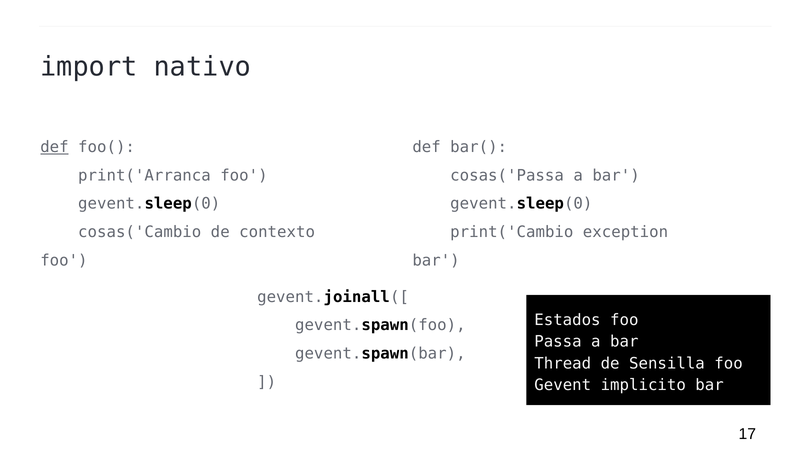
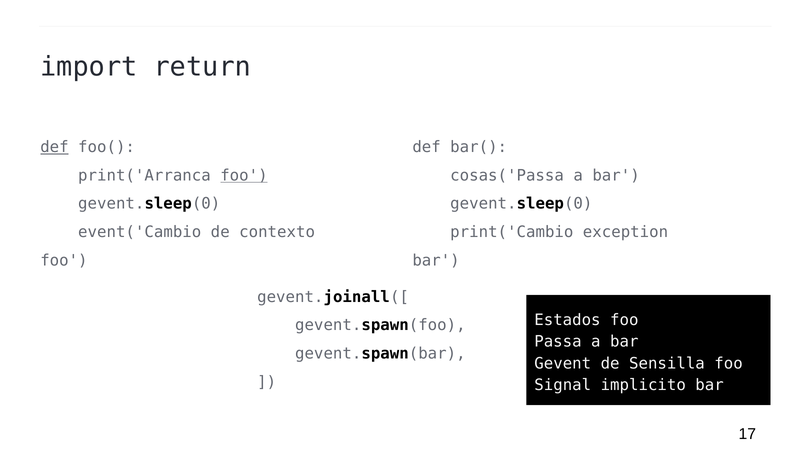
nativo: nativo -> return (202, 67)
foo underline: none -> present (244, 175)
cosas('Cambio: cosas('Cambio -> event('Cambio (140, 232)
Thread: Thread -> Gevent (563, 363)
Gevent: Gevent -> Signal (563, 385)
